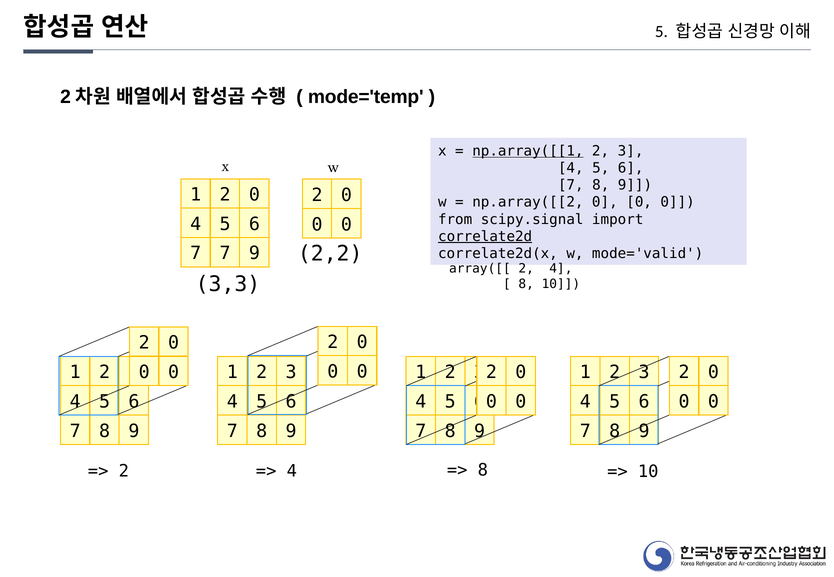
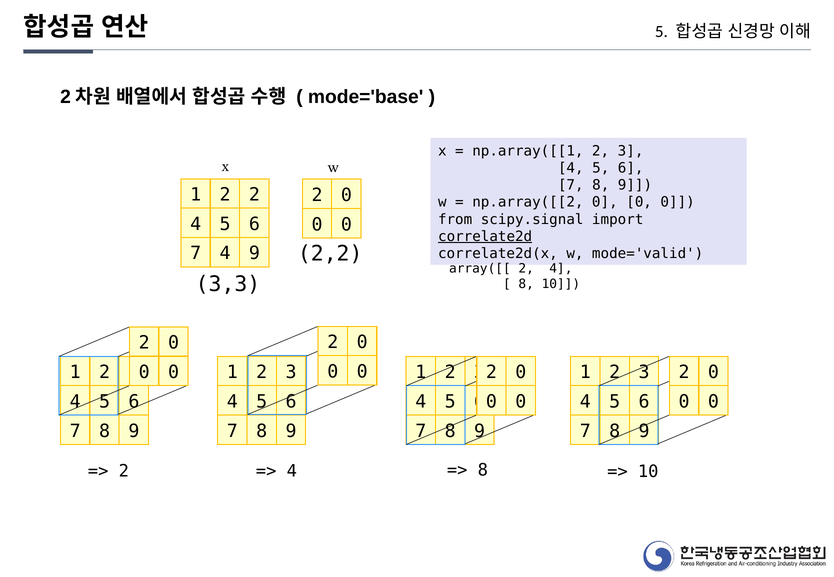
mode='temp: mode='temp -> mode='base (366, 97)
np.array([[1 underline: present -> none (528, 151)
0: 0 -> 2 (254, 195)
7 7: 7 -> 4 (225, 254)
